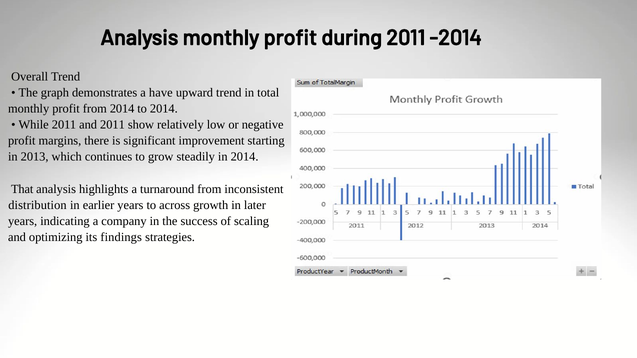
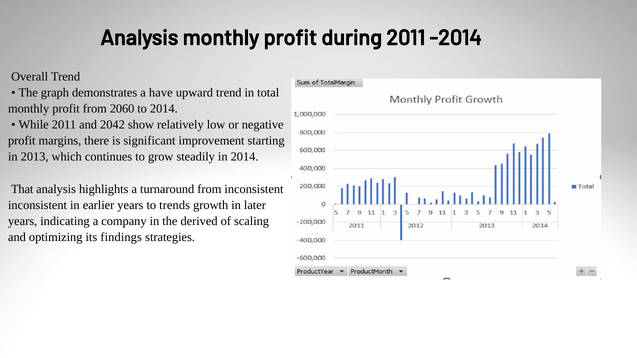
from 2014: 2014 -> 2060 (122, 109)
and 2011: 2011 -> 2042 (112, 125)
distribution: distribution -> inconsistent (38, 205)
across: across -> trends (175, 205)
success: success -> derived (199, 221)
